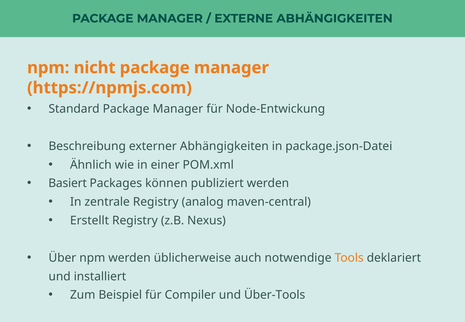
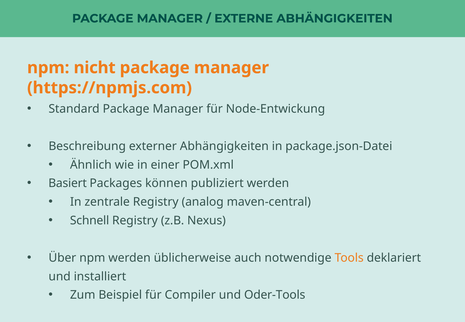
Erstellt: Erstellt -> Schnell (90, 221)
Über-Tools: Über-Tools -> Oder-Tools (275, 295)
